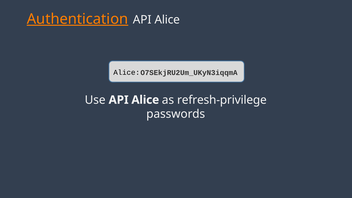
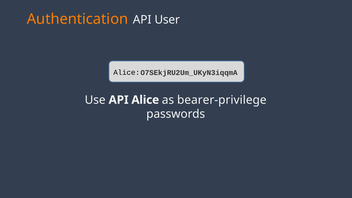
Authentication underline: present -> none (78, 19)
Alice: Alice -> User (167, 20)
refresh-privilege: refresh-privilege -> bearer-privilege (222, 100)
